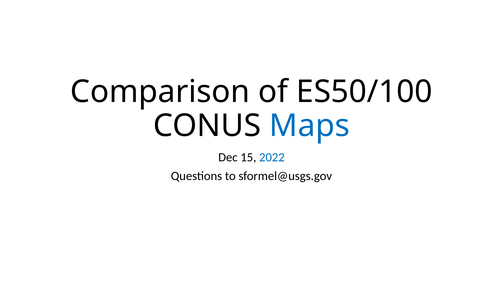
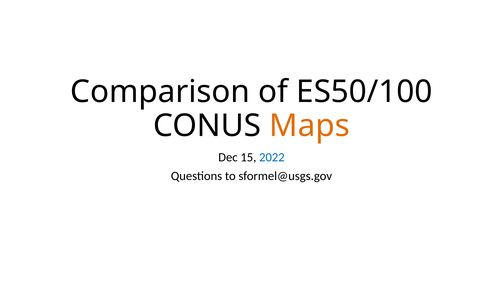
Maps colour: blue -> orange (310, 126)
